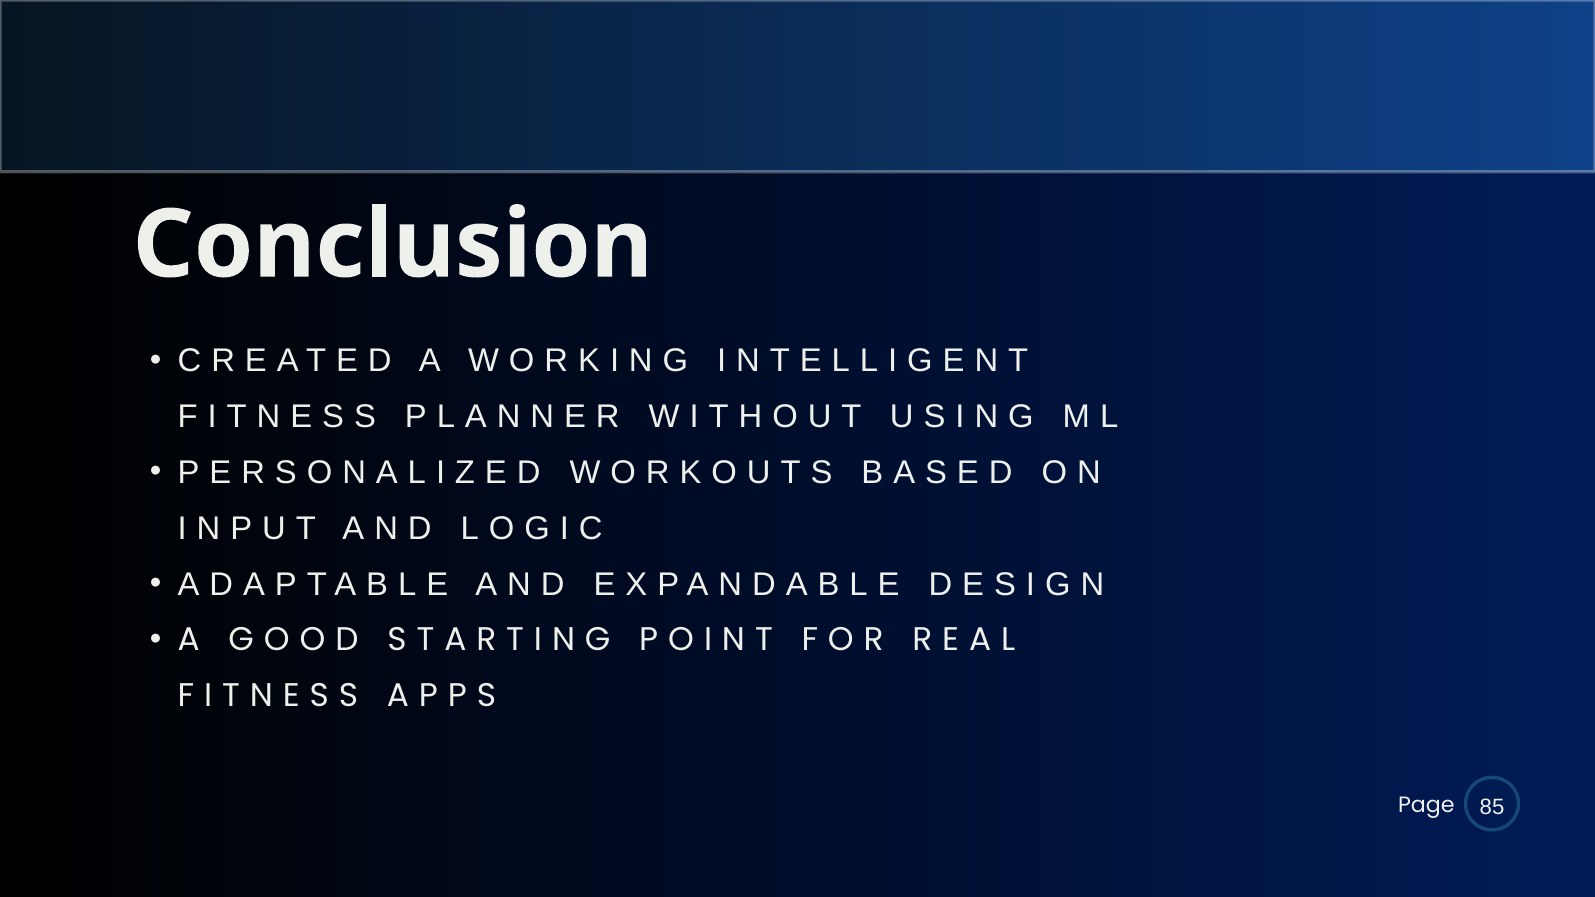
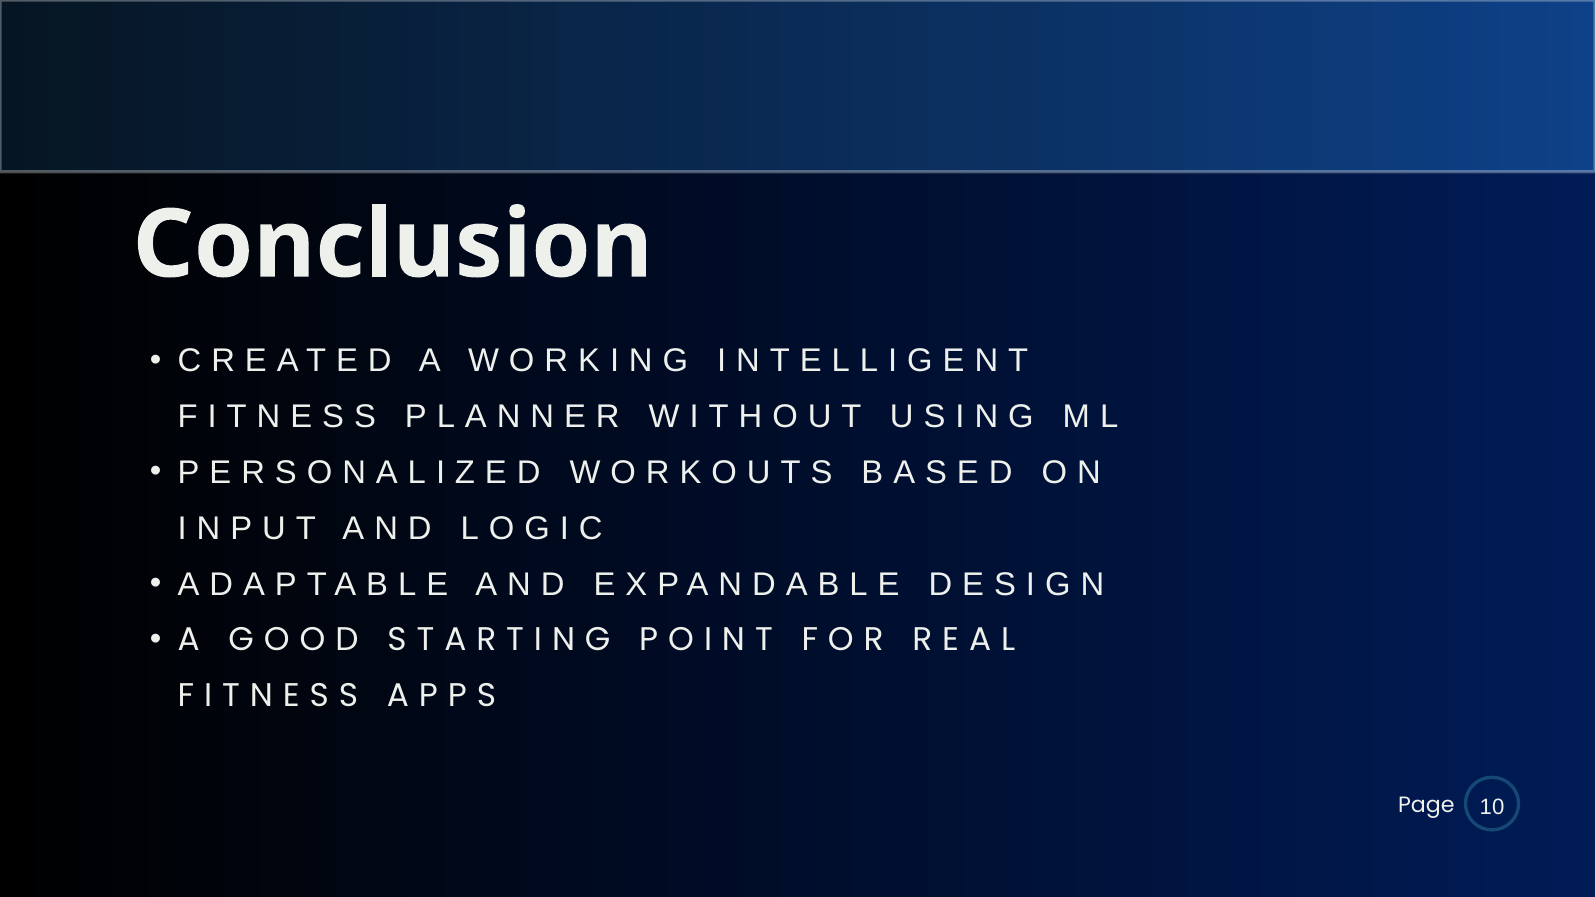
85: 85 -> 10 (1492, 807)
